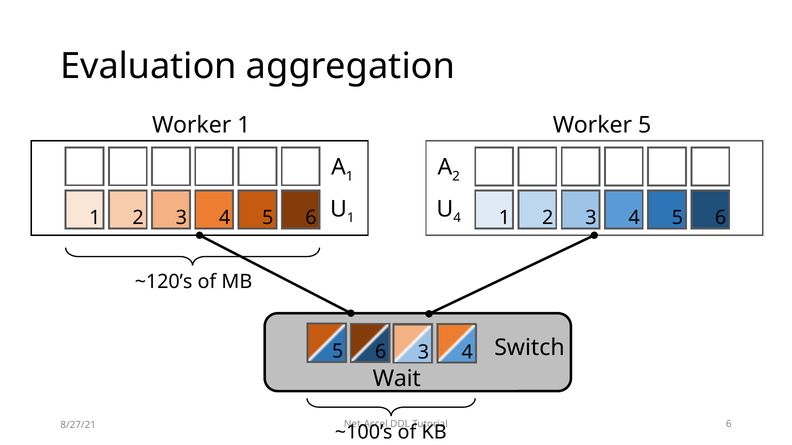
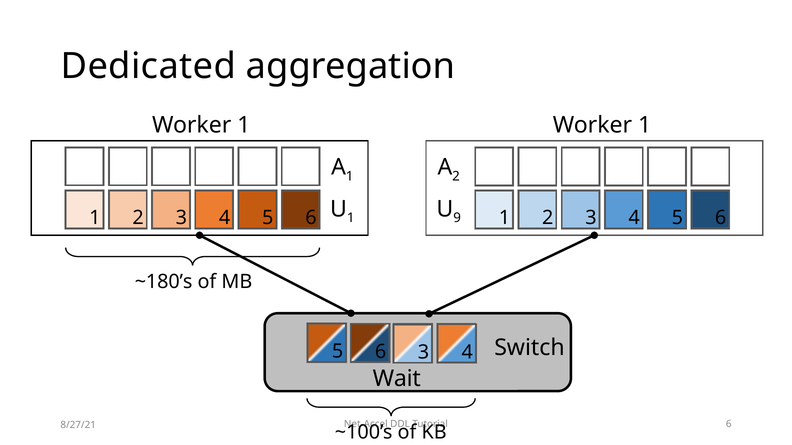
Evaluation: Evaluation -> Dedicated (148, 67)
1 Worker 5: 5 -> 1 (645, 125)
4: 4 -> 9 (457, 218)
~120’s: ~120’s -> ~180’s (164, 282)
